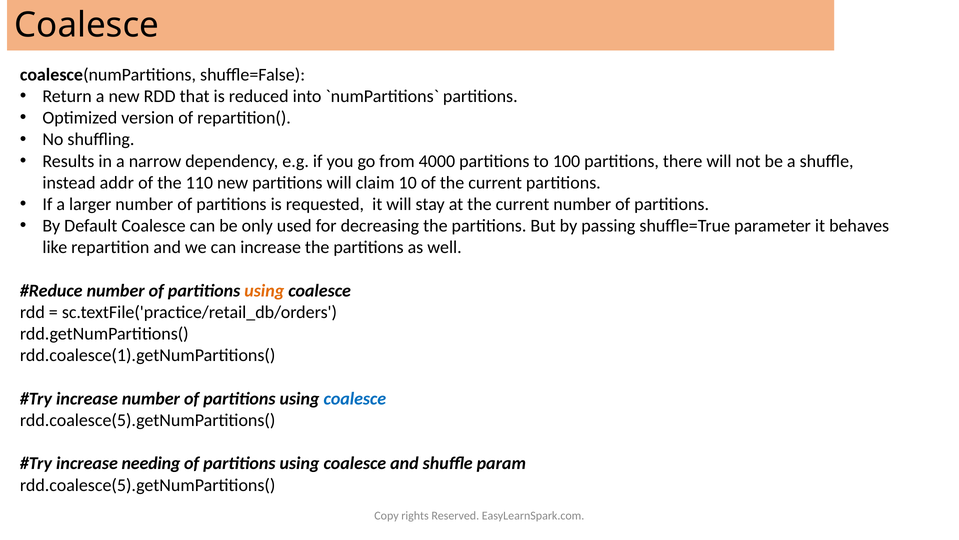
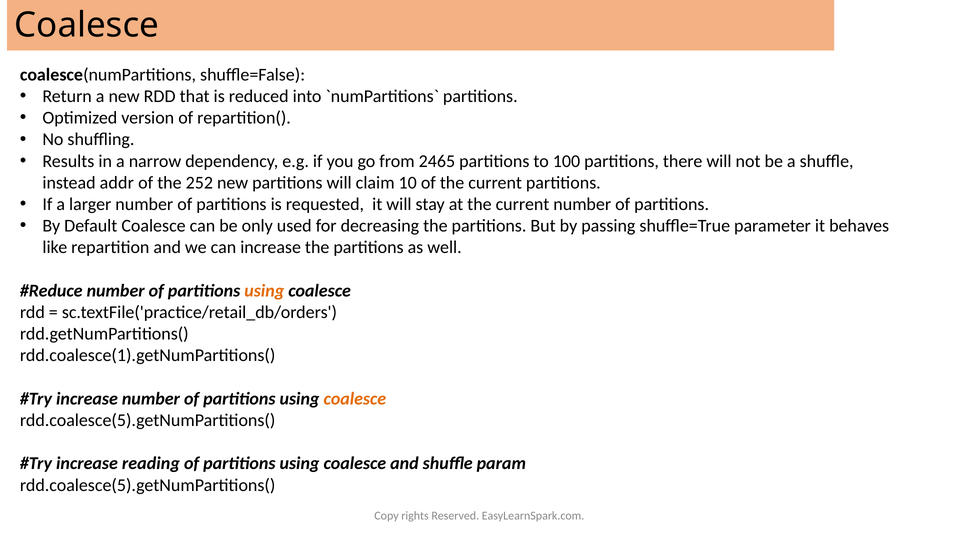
4000: 4000 -> 2465 (437, 161)
110: 110 -> 252 (199, 183)
coalesce colour: blue -> orange (355, 398)
needing: needing -> reading (151, 463)
